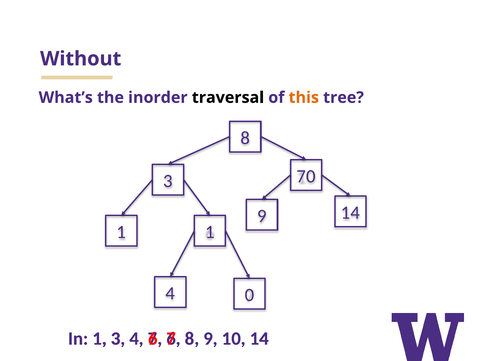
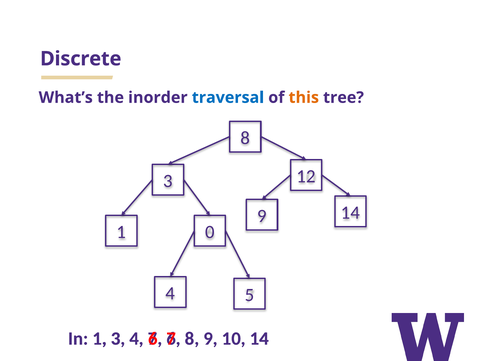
Without: Without -> Discrete (81, 59)
traversal colour: black -> blue (228, 97)
70: 70 -> 12 (306, 176)
1 1: 1 -> 0 (210, 232)
0: 0 -> 5 (249, 295)
